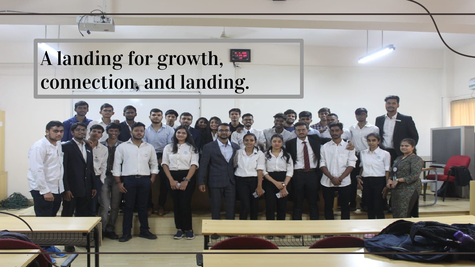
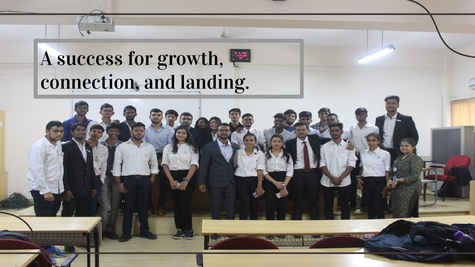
A landing: landing -> success (90, 59)
